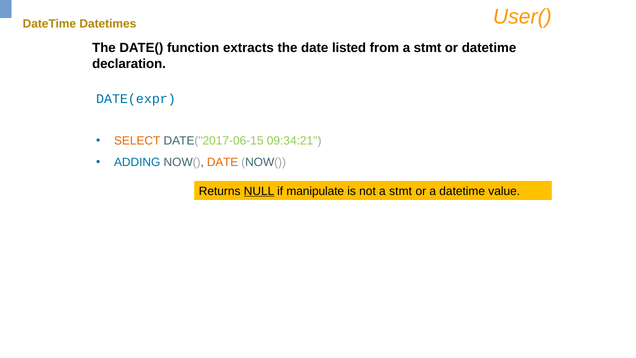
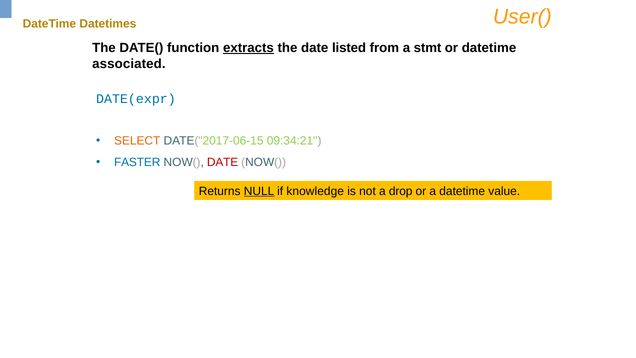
extracts underline: none -> present (248, 48)
declaration: declaration -> associated (129, 64)
ADDING: ADDING -> FASTER (137, 162)
DATE colour: orange -> red (223, 162)
manipulate: manipulate -> knowledge (315, 191)
not a stmt: stmt -> drop (401, 191)
